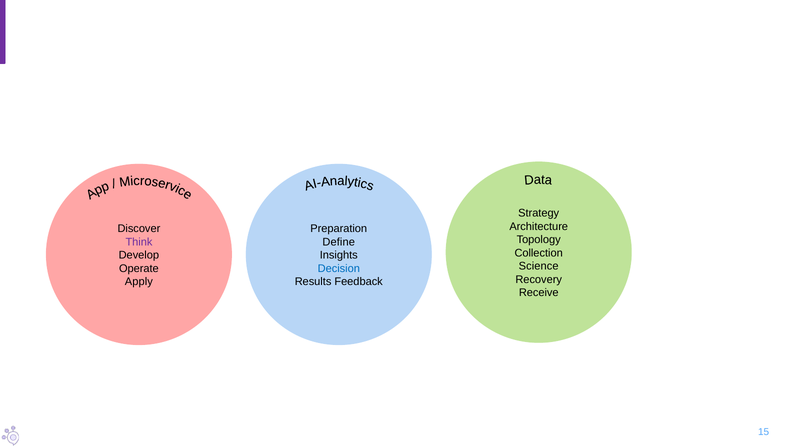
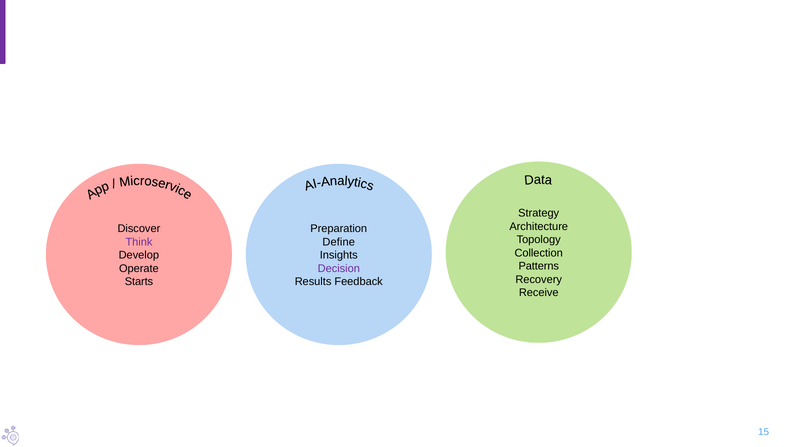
Science: Science -> Patterns (539, 266)
Decision colour: blue -> purple (339, 269)
Apply: Apply -> Starts (139, 282)
